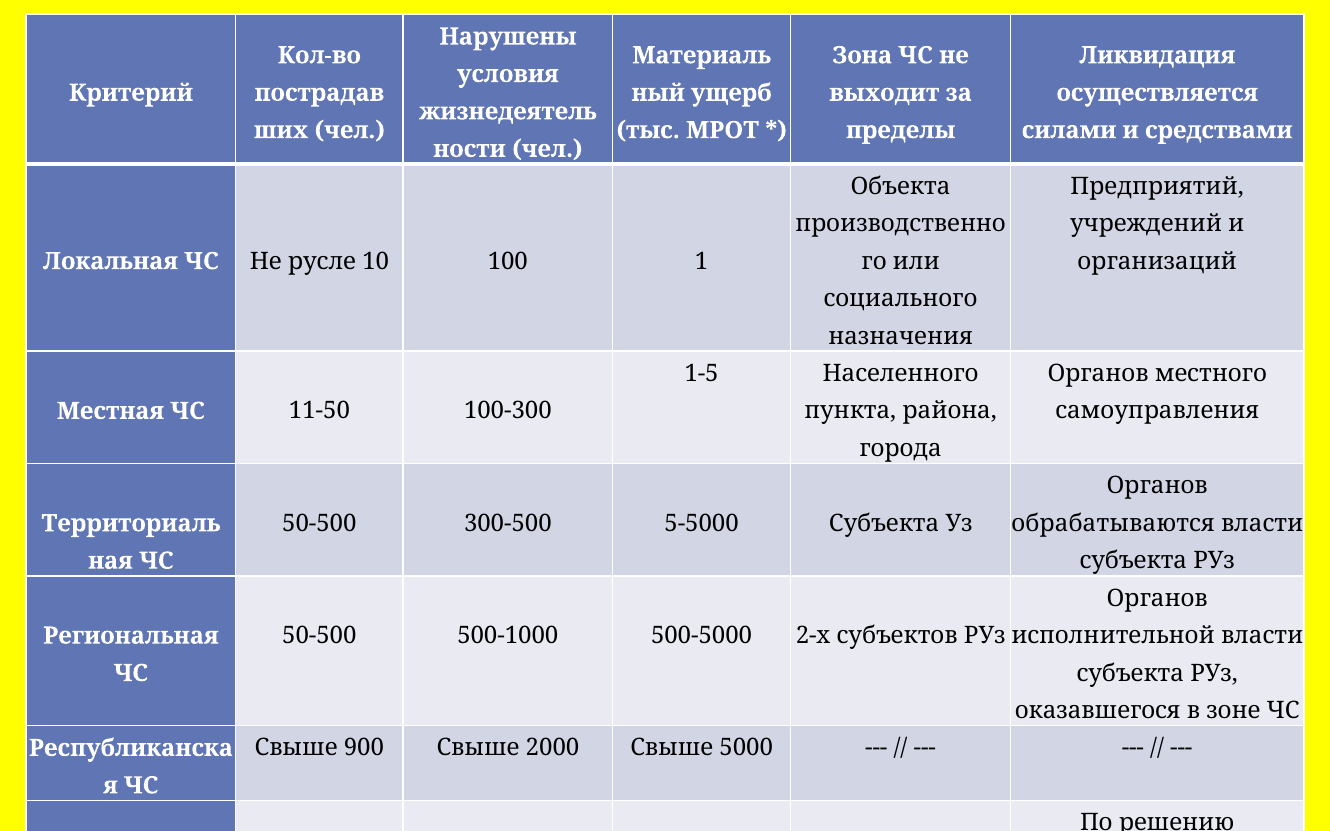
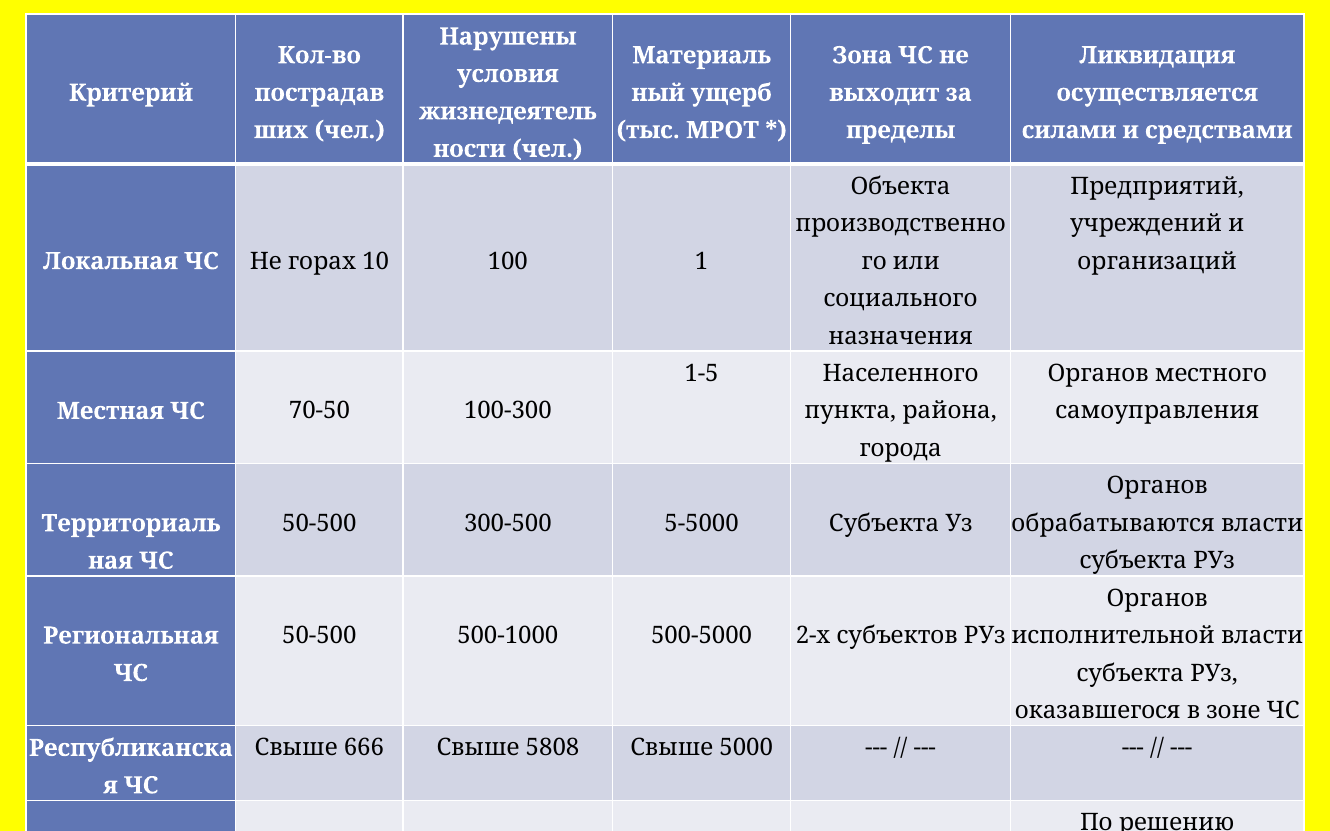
русле: русле -> горах (322, 261)
11-50: 11-50 -> 70-50 (319, 411)
900: 900 -> 666 (364, 748)
2000: 2000 -> 5808 (553, 748)
